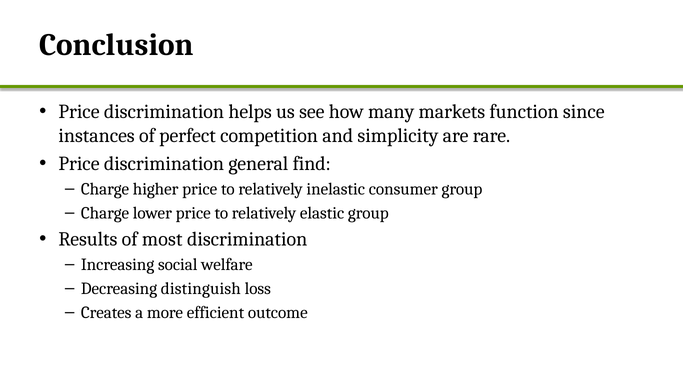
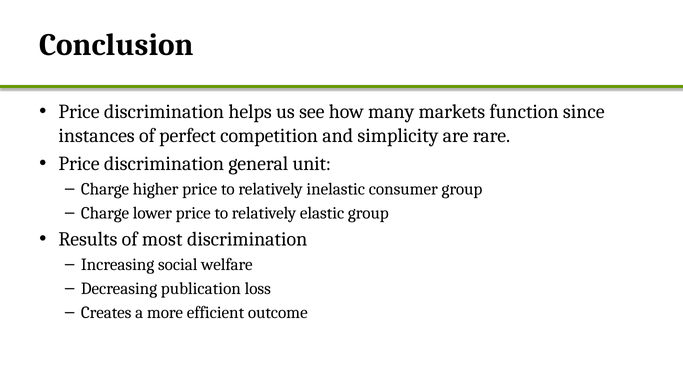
find: find -> unit (312, 164)
distinguish: distinguish -> publication (201, 289)
